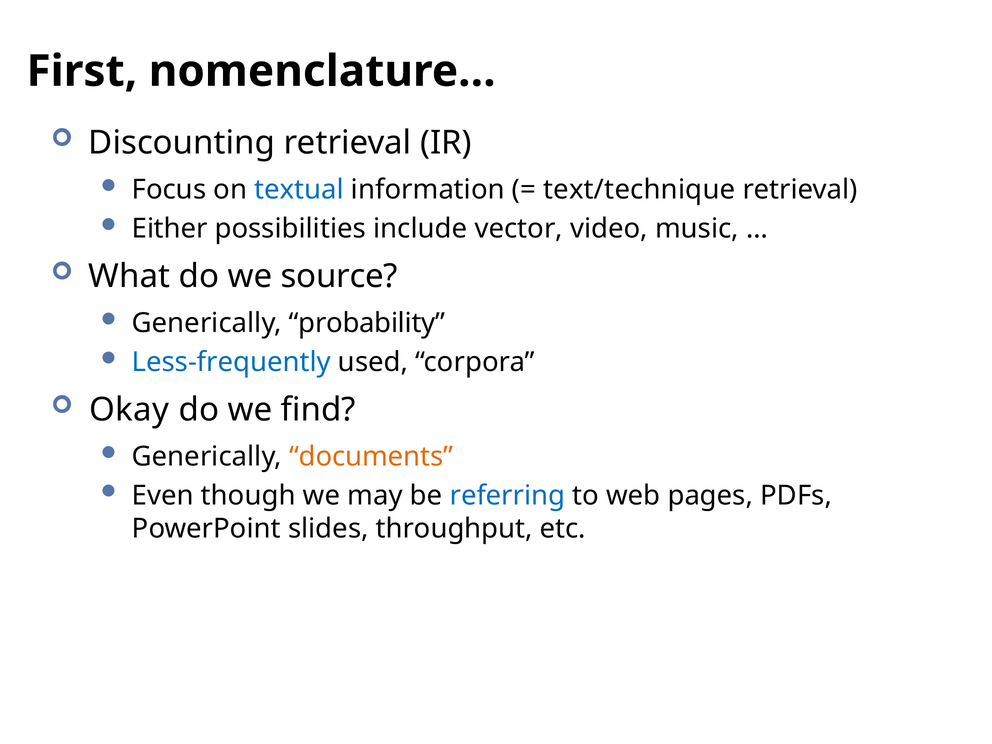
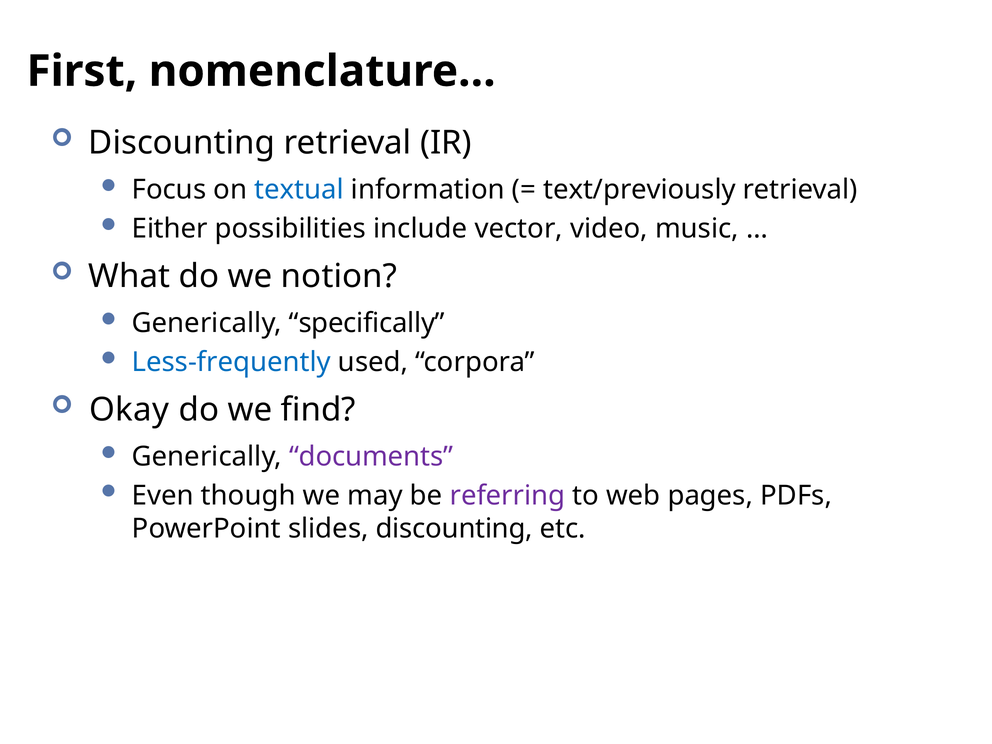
text/technique: text/technique -> text/previously (639, 190)
source: source -> notion (339, 276)
probability: probability -> specifically (367, 323)
documents colour: orange -> purple (371, 457)
referring colour: blue -> purple (507, 495)
slides throughput: throughput -> discounting (454, 529)
